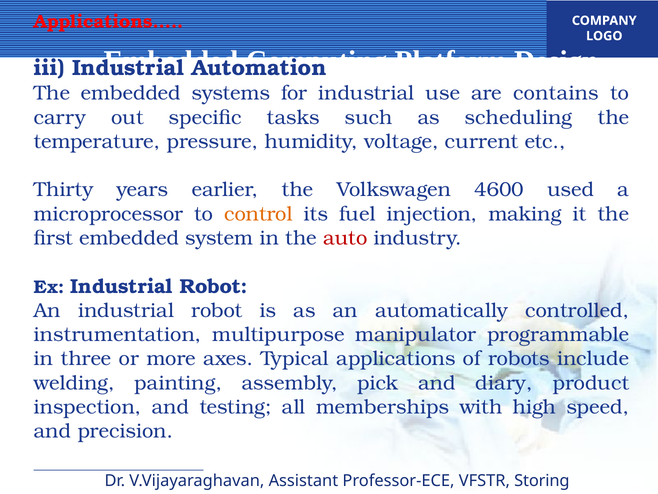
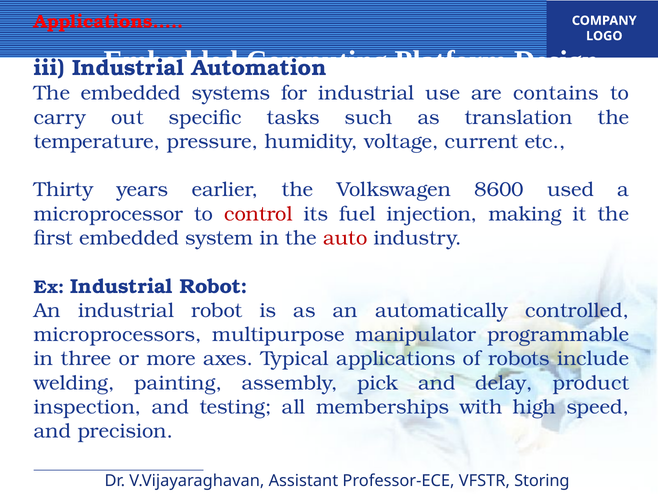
scheduling: scheduling -> translation (519, 117)
4600: 4600 -> 8600 (499, 190)
control colour: orange -> red (258, 214)
instrumentation: instrumentation -> microprocessors (118, 334)
diary: diary -> delay (504, 383)
